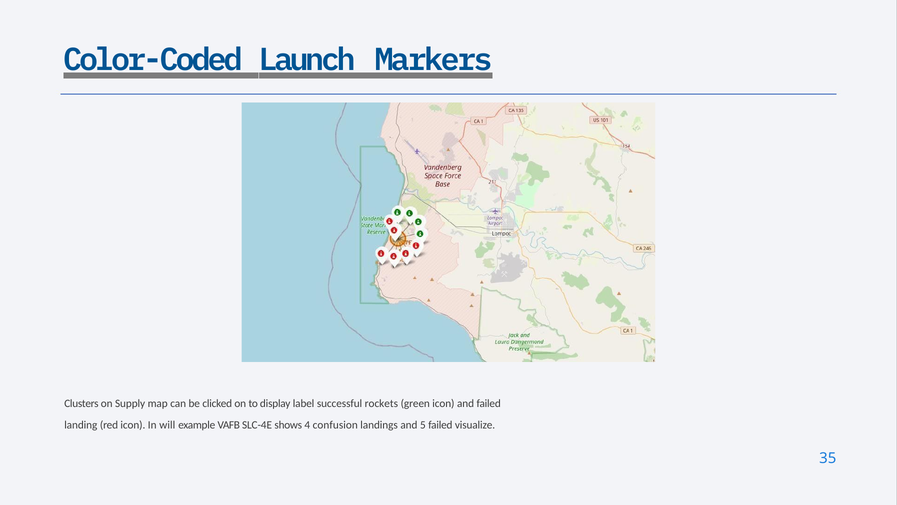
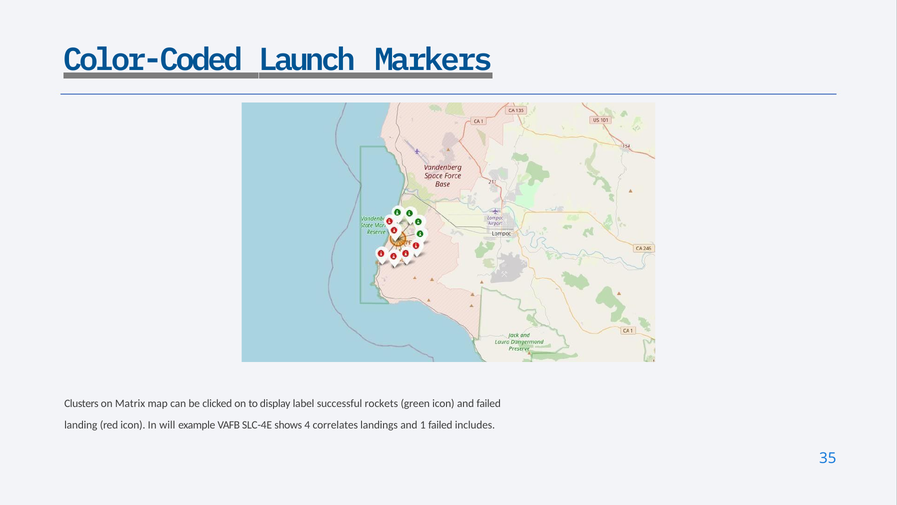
Supply: Supply -> Matrix (130, 403)
confusion: confusion -> correlates (335, 425)
5: 5 -> 1 (423, 425)
visualize: visualize -> includes (475, 425)
